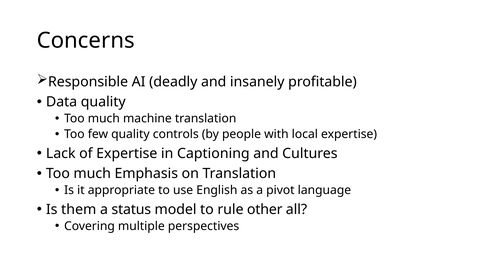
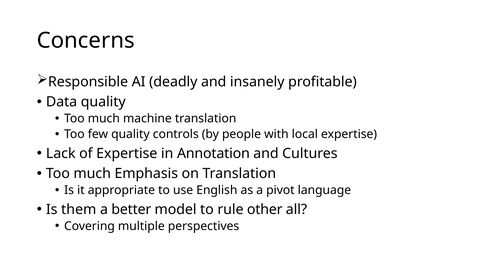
Captioning: Captioning -> Annotation (213, 153)
status: status -> better (131, 210)
